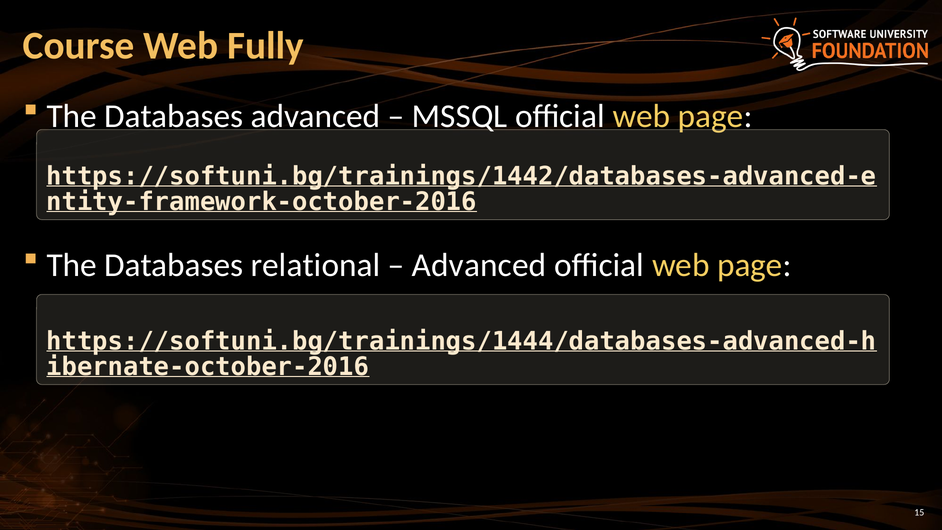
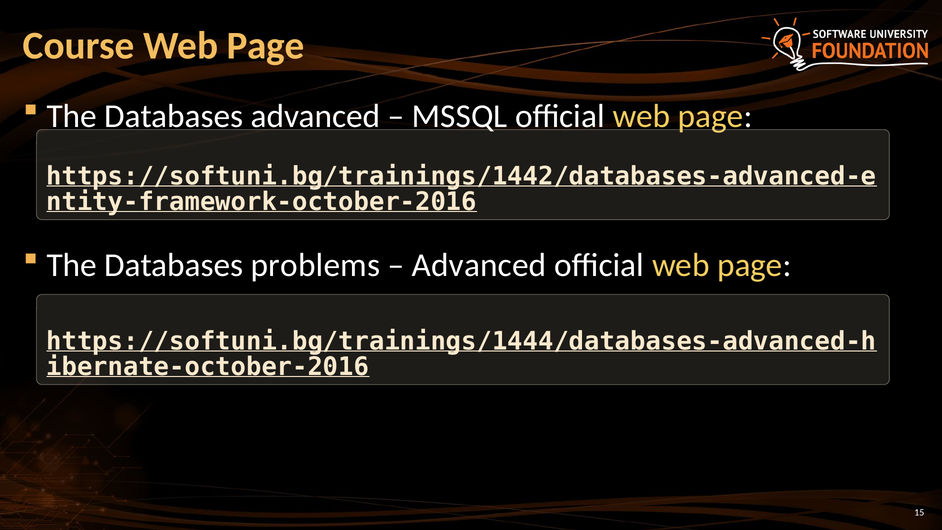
Course Web Fully: Fully -> Page (266, 46)
relational: relational -> problems (315, 265)
